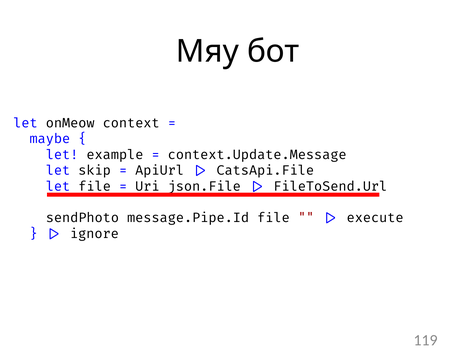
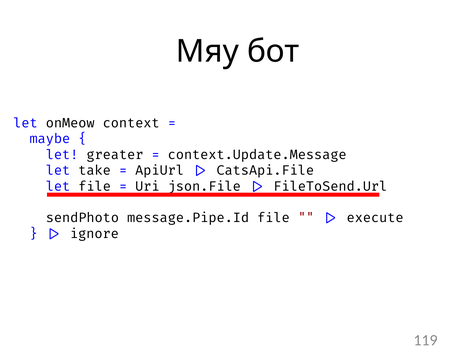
example: example -> greater (115, 155)
skip: skip -> take (95, 171)
